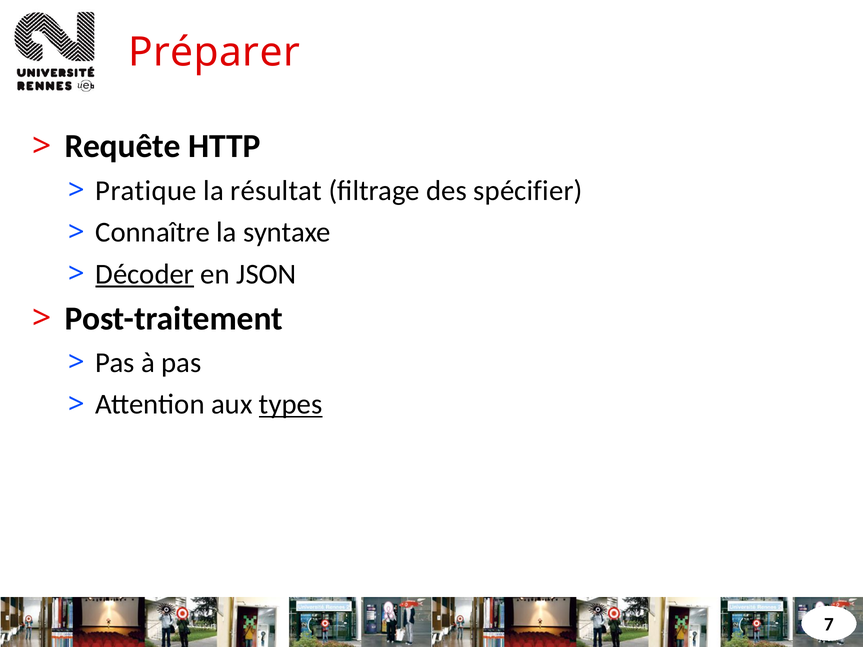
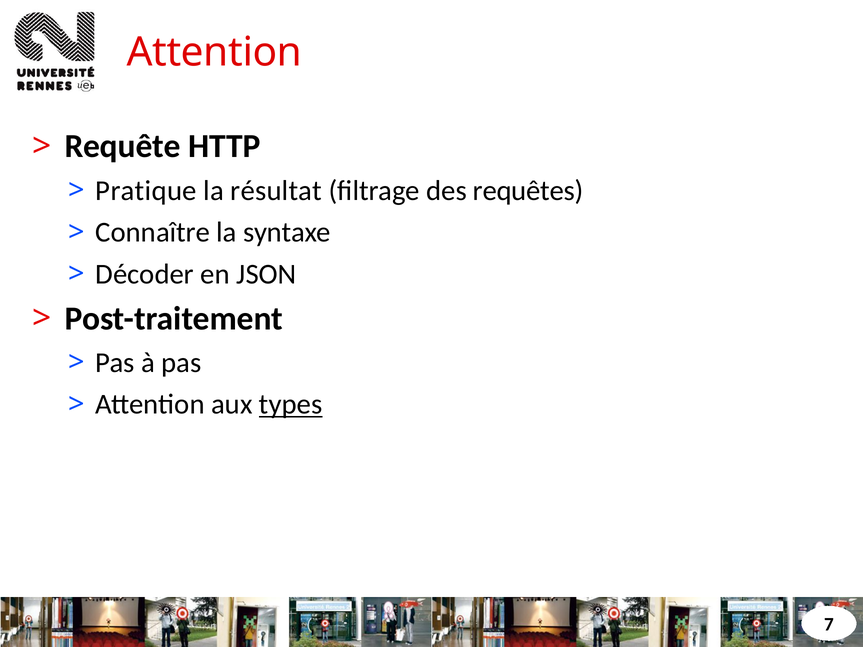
Préparer: Préparer -> Attention (214, 52)
spécifier: spécifier -> requêtes (528, 191)
Décoder underline: present -> none (145, 274)
